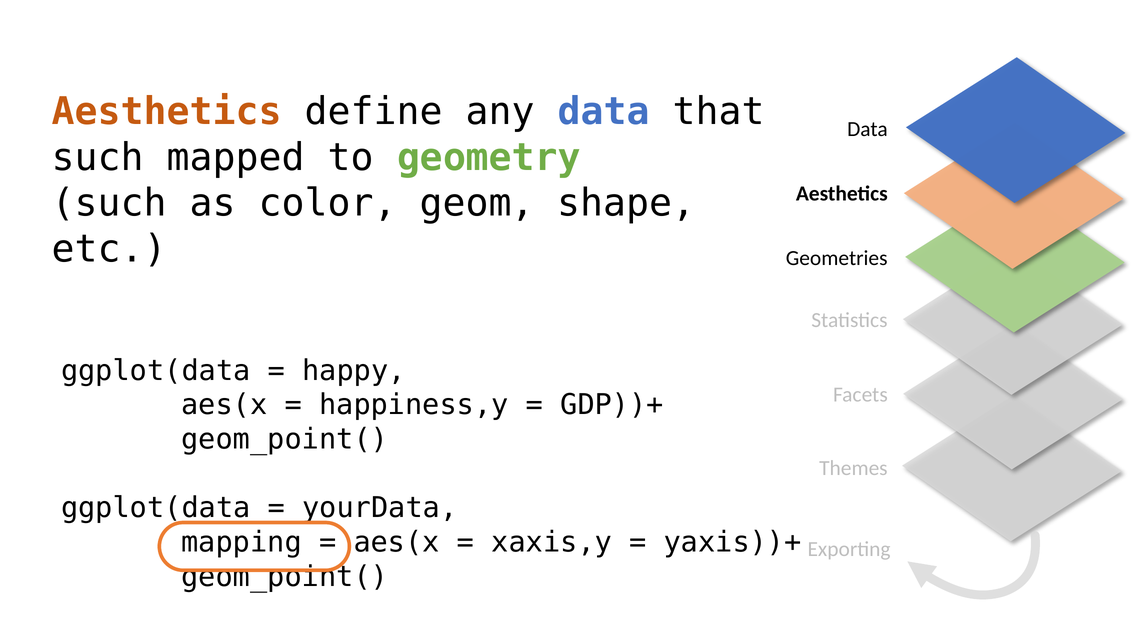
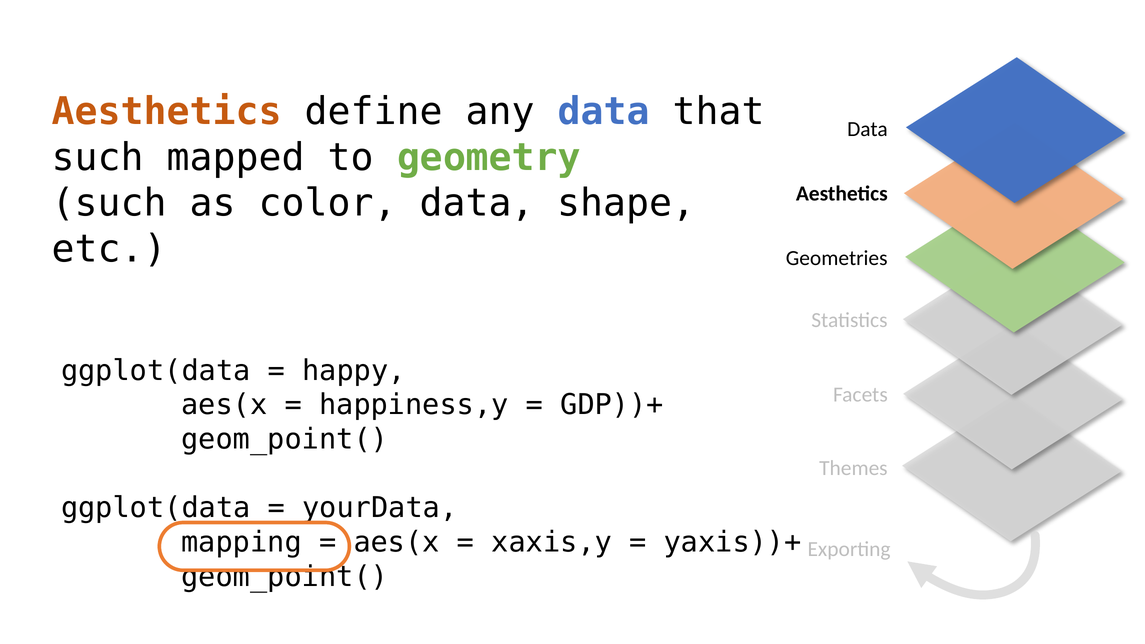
color geom: geom -> data (477, 203)
